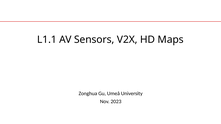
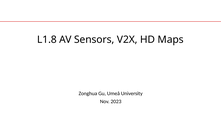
L1.1: L1.1 -> L1.8 (47, 40)
